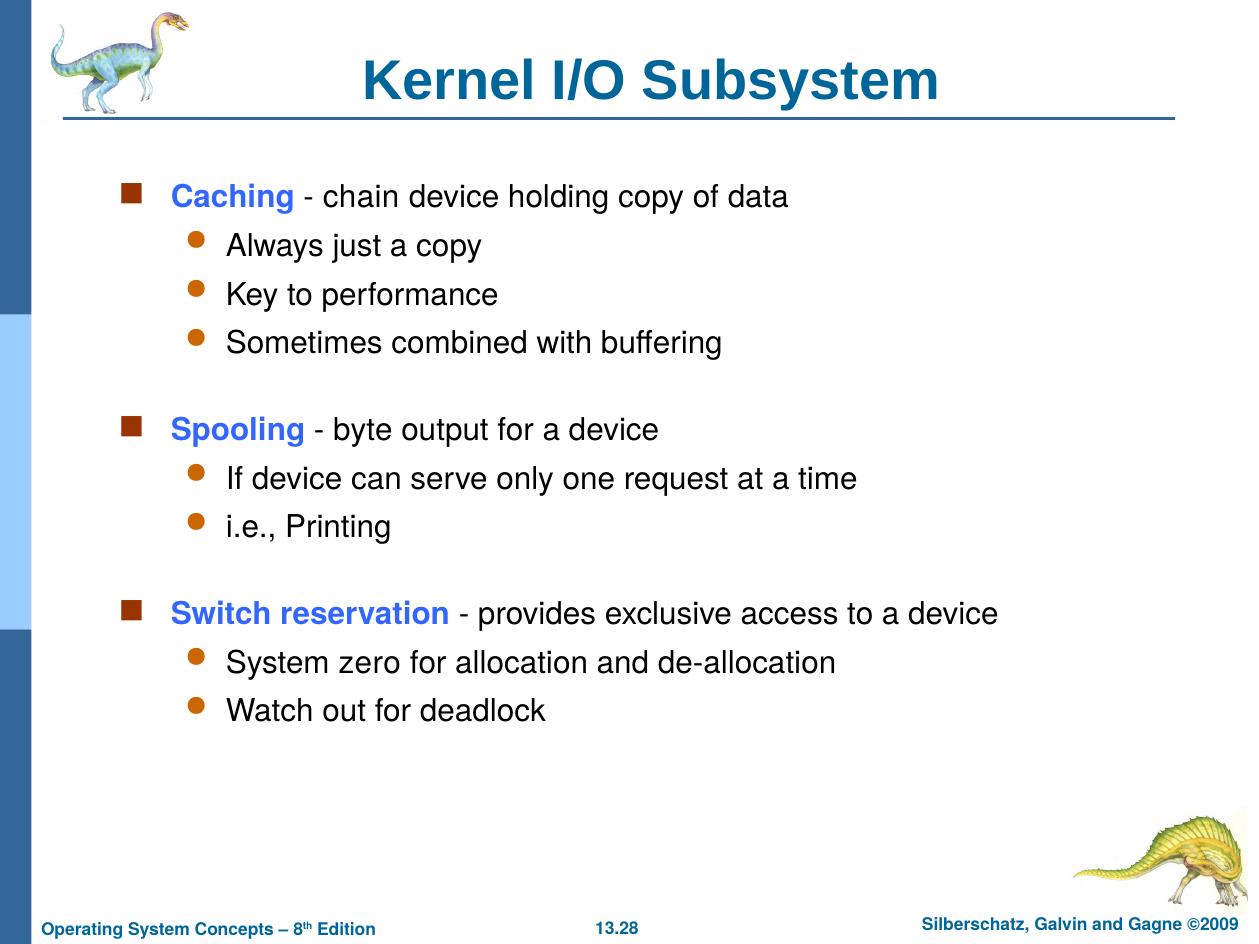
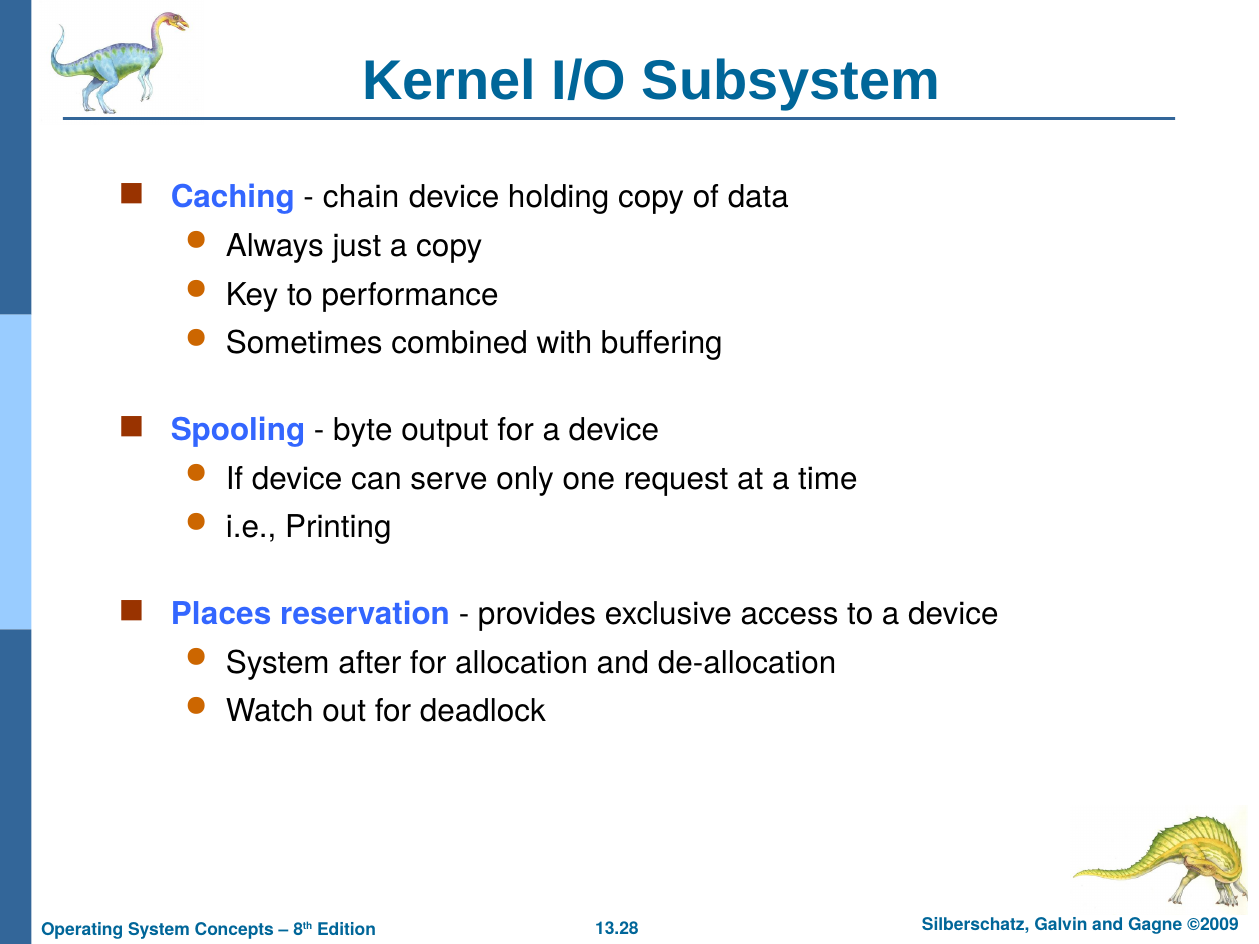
Switch: Switch -> Places (221, 614)
zero: zero -> after (370, 663)
